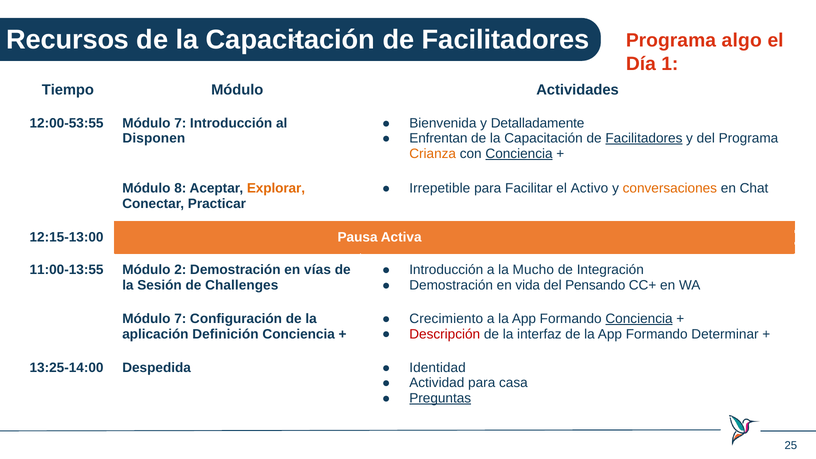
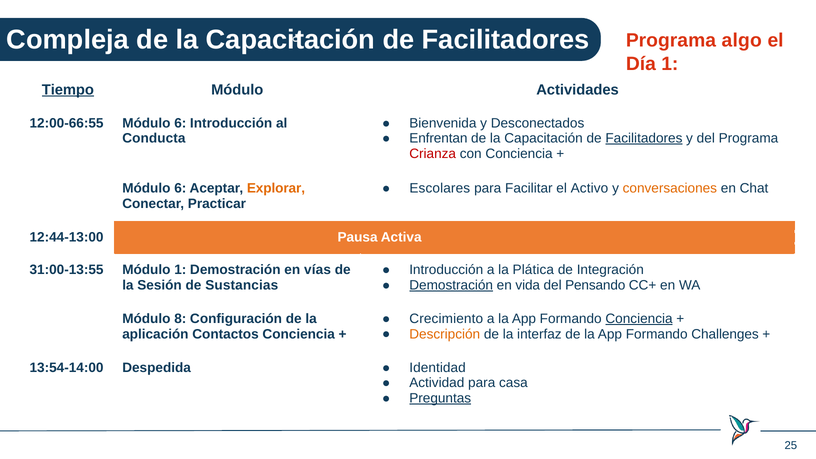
Recursos: Recursos -> Compleja (68, 40)
Tiempo underline: none -> present (68, 90)
Detalladamente: Detalladamente -> Desconectados (538, 123)
12:00-53:55: 12:00-53:55 -> 12:00-66:55 (67, 123)
7: 7 -> 6 (180, 123)
Disponen: Disponen -> Conducta (154, 138)
Crianza colour: orange -> red (433, 154)
Conciencia underline: present -> none (519, 154)
Irrepetible: Irrepetible -> Escolares (440, 188)
8: 8 -> 6 (180, 188)
12:15-13:00: 12:15-13:00 -> 12:44-13:00 (67, 237)
11:00-13:55: 11:00-13:55 -> 31:00-13:55 (67, 270)
Módulo 2: 2 -> 1 (180, 270)
Mucho: Mucho -> Plática (533, 270)
Demostración underline: none -> present (451, 285)
Challenges: Challenges -> Sustancias (242, 285)
7: 7 -> 8 (180, 319)
Definición: Definición -> Contactos (225, 334)
Descripción colour: red -> orange (445, 334)
Determinar: Determinar -> Challenges (725, 334)
13:25-14:00: 13:25-14:00 -> 13:54-14:00 (67, 368)
